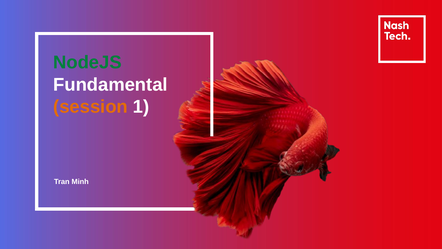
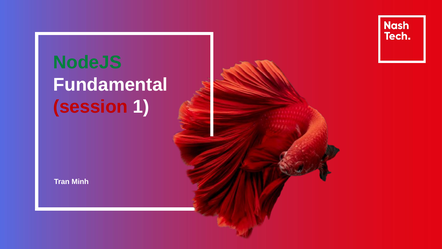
session colour: orange -> red (91, 107)
